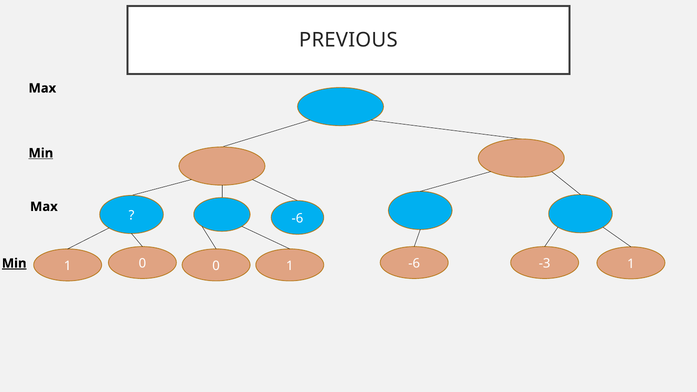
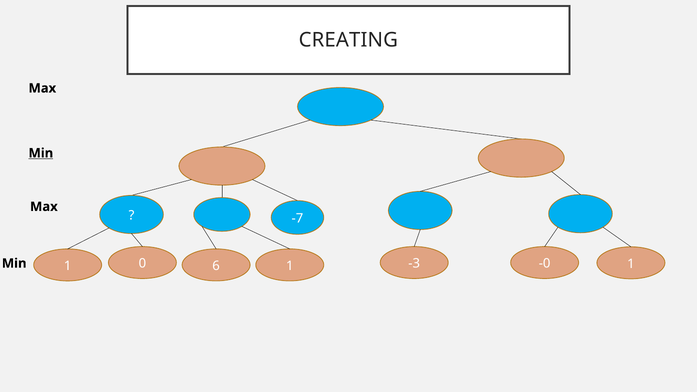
PREVIOUS: PREVIOUS -> CREATING (348, 40)
-6: -6 -> -7 (297, 218)
-3: -3 -> -0 (545, 264)
Min underline: present -> none (14, 263)
0 0: 0 -> 6 (216, 266)
1 -6: -6 -> -3 (414, 264)
